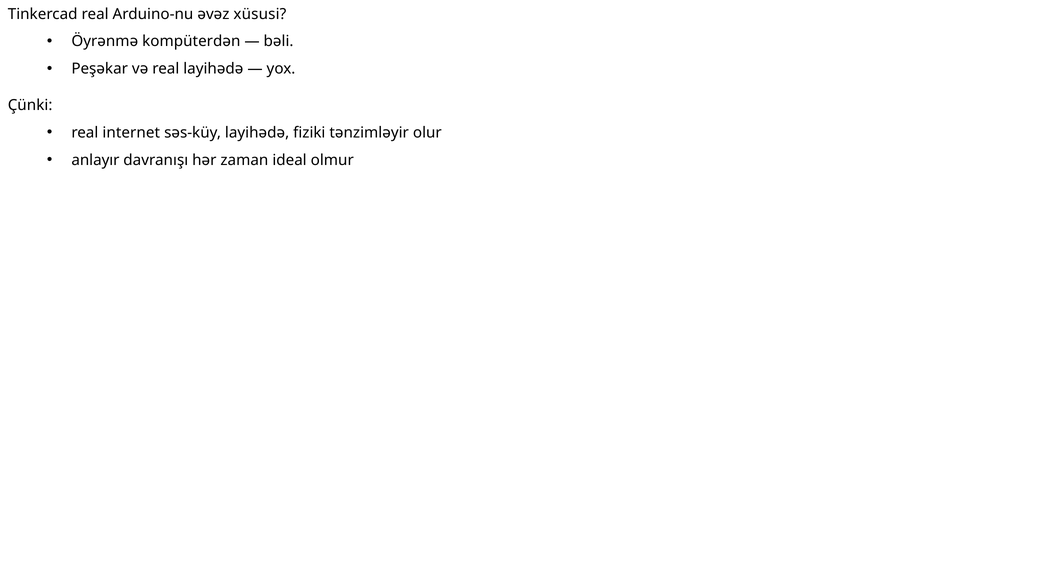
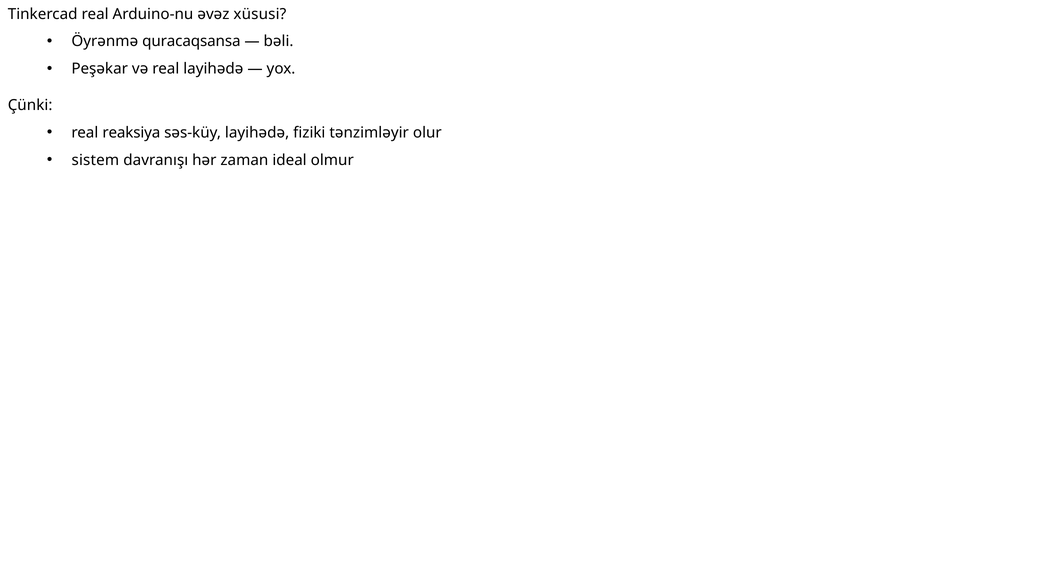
kompüterdən: kompüterdən -> quracaqsansa (191, 41)
internet: internet -> reaksiya (131, 133)
anlayır: anlayır -> sistem (95, 160)
